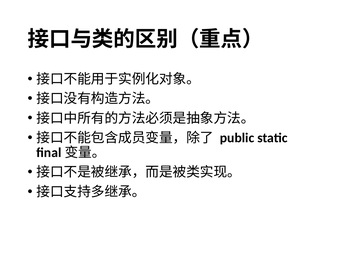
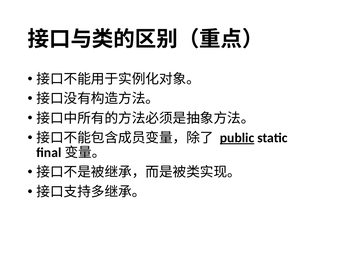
public underline: none -> present (237, 138)
